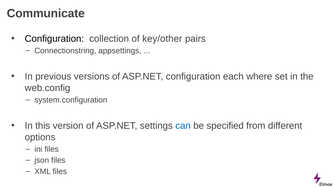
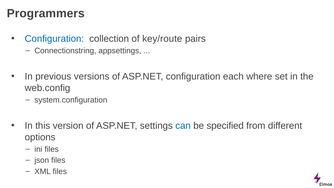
Communicate: Communicate -> Programmers (46, 14)
Configuration colour: black -> blue (54, 39)
key/other: key/other -> key/route (162, 39)
